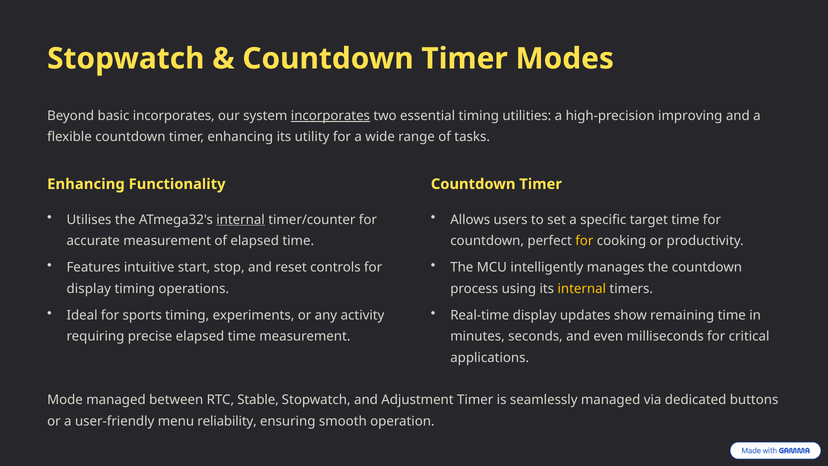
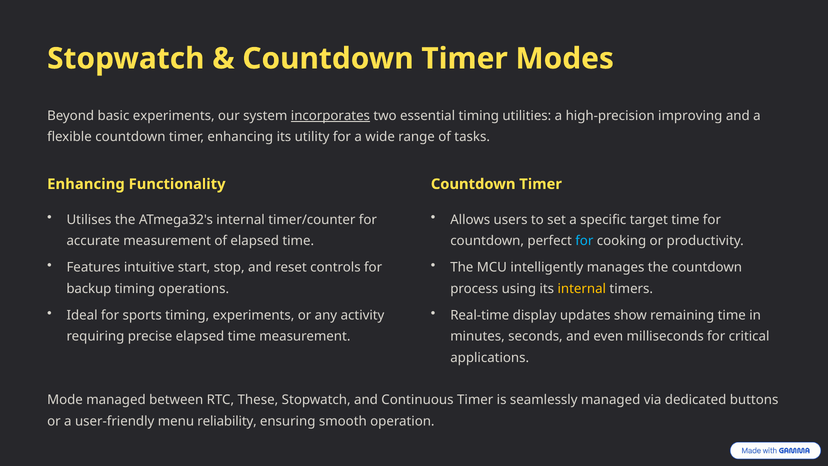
basic incorporates: incorporates -> experiments (174, 116)
internal underline: present -> none (241, 219)
for colour: yellow -> light blue (584, 241)
display: display -> backup (89, 289)
Stable: Stable -> These (258, 400)
Adjustment: Adjustment -> Continuous (417, 400)
